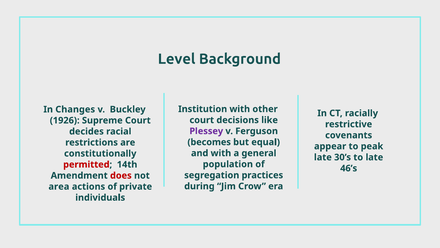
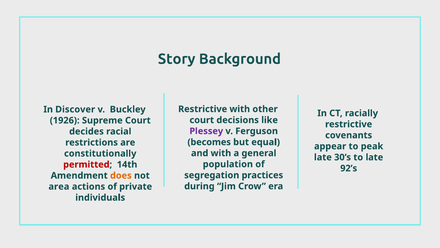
Level: Level -> Story (177, 59)
Institution: Institution -> Restrictive (203, 109)
Changes: Changes -> Discover (75, 109)
46’s: 46’s -> 92’s (349, 168)
does colour: red -> orange (121, 175)
